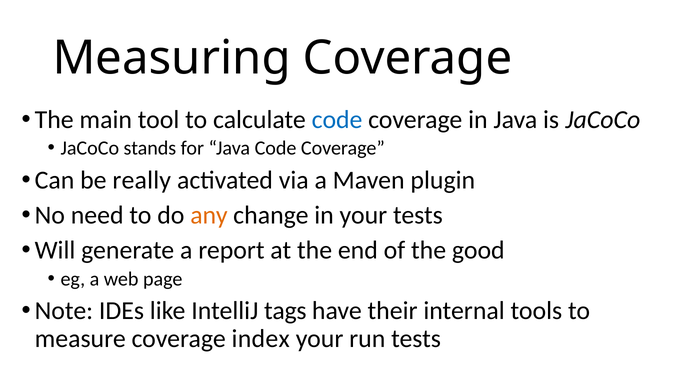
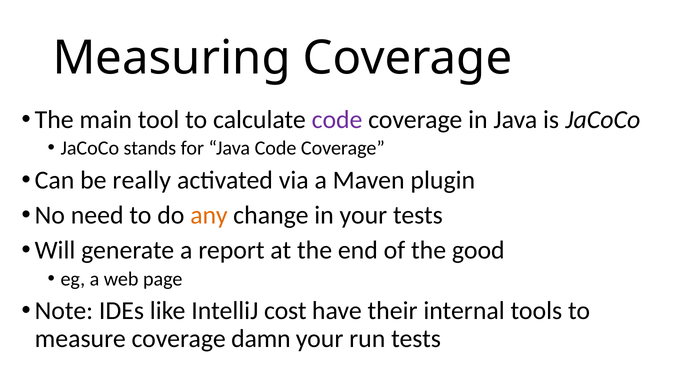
code colour: blue -> purple (337, 120)
tags: tags -> cost (285, 310)
index: index -> damn (261, 338)
